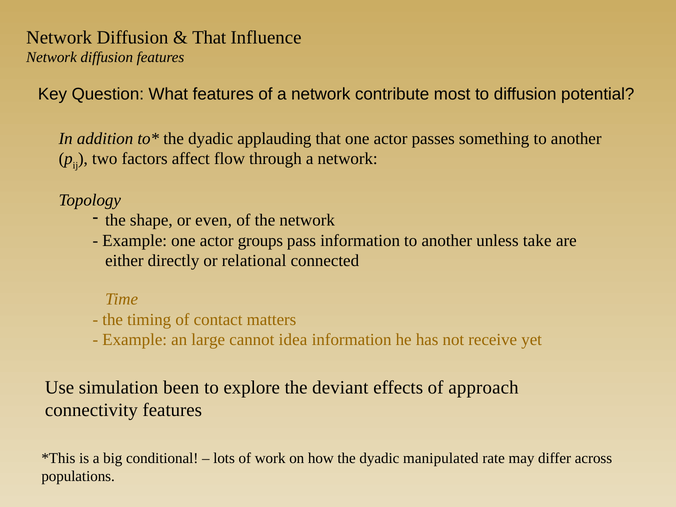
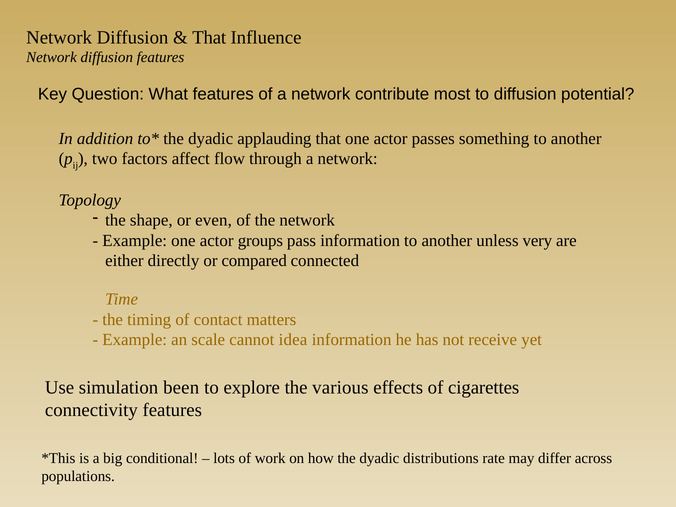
take: take -> very (537, 241)
relational: relational -> compared (254, 261)
large: large -> scale (208, 340)
deviant: deviant -> various (340, 388)
approach: approach -> cigarettes (484, 388)
manipulated: manipulated -> distributions (441, 458)
